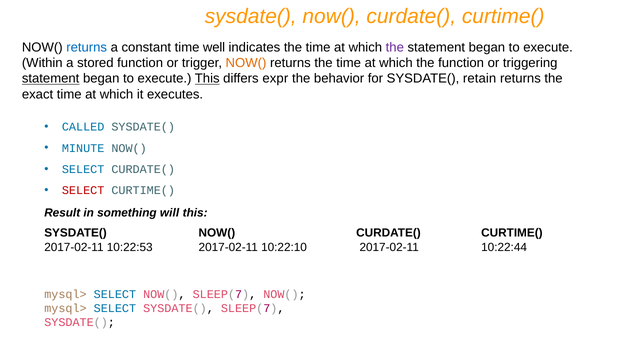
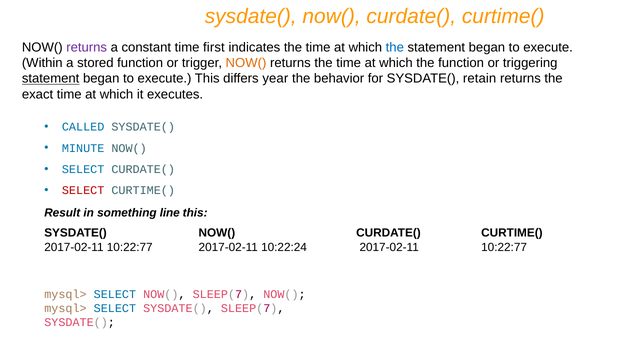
returns colour: blue -> purple (87, 47)
well: well -> first (214, 47)
the colour: purple -> blue (395, 47)
This underline: present -> none (207, 79)
expr: expr -> year (275, 79)
will: will -> line (170, 213)
10:22:53: 10:22:53 -> 10:22:77 (130, 247)
10:22:10: 10:22:10 -> 10:22:24 (284, 247)
10:22:44: 10:22:44 -> 10:22:77 (504, 247)
